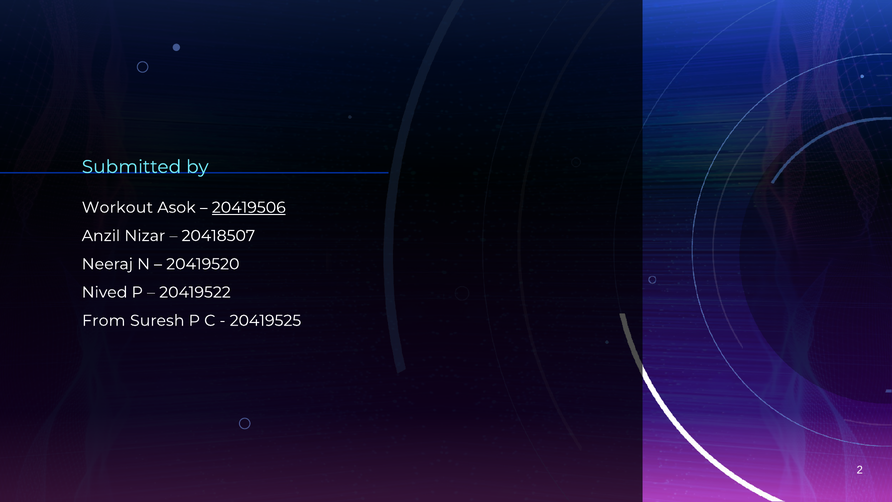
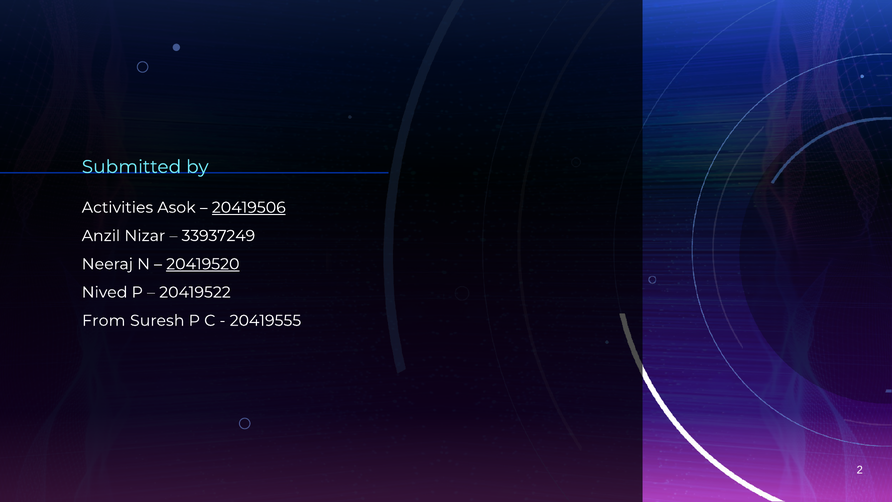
Workout: Workout -> Activities (117, 207)
20418507: 20418507 -> 33937249 (218, 236)
20419520 underline: none -> present (203, 264)
20419525: 20419525 -> 20419555 (265, 320)
